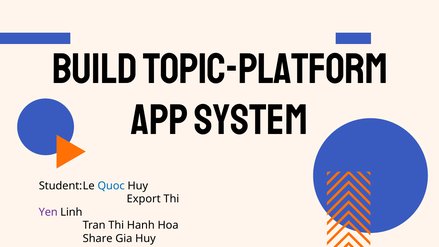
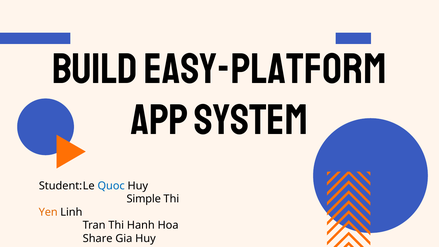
TOPIC-Platform: TOPIC-Platform -> EASY-Platform (265, 69)
Export: Export -> Simple (144, 199)
Yen colour: purple -> orange (48, 212)
